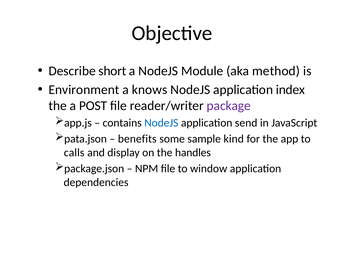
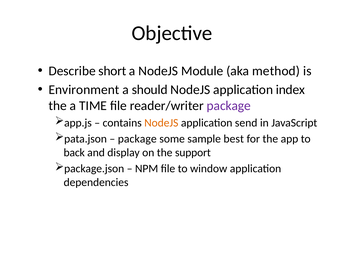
knows: knows -> should (150, 90)
POST: POST -> TIME (93, 106)
NodeJS colour: blue -> orange (161, 123)
benefits: benefits -> package (137, 139)
kind: kind -> best (234, 139)
calls: calls -> back (74, 153)
handles: handles -> support (193, 153)
